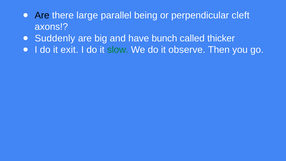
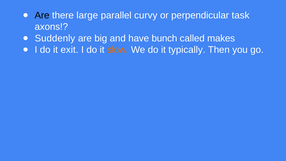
being: being -> curvy (146, 15)
cleft: cleft -> task (241, 15)
thicker: thicker -> makes (221, 38)
slow colour: green -> orange (118, 50)
observe: observe -> typically (187, 50)
